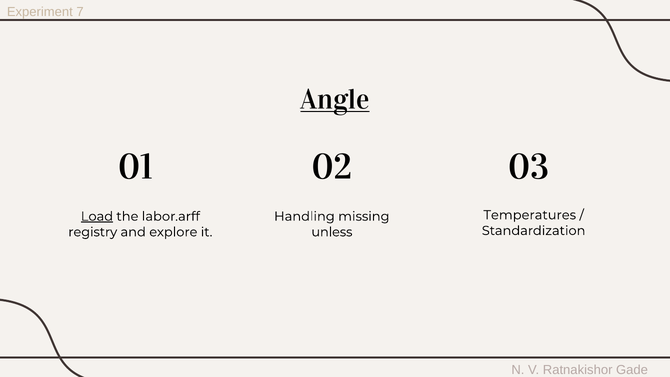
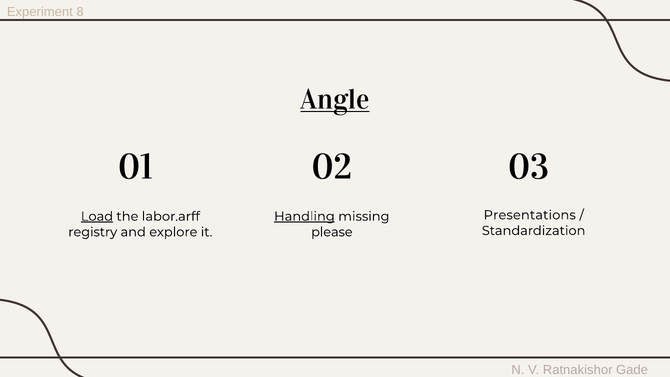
7: 7 -> 8 (80, 12)
Temperatures: Temperatures -> Presentations (530, 215)
Handling underline: none -> present (304, 216)
unless: unless -> please (332, 232)
